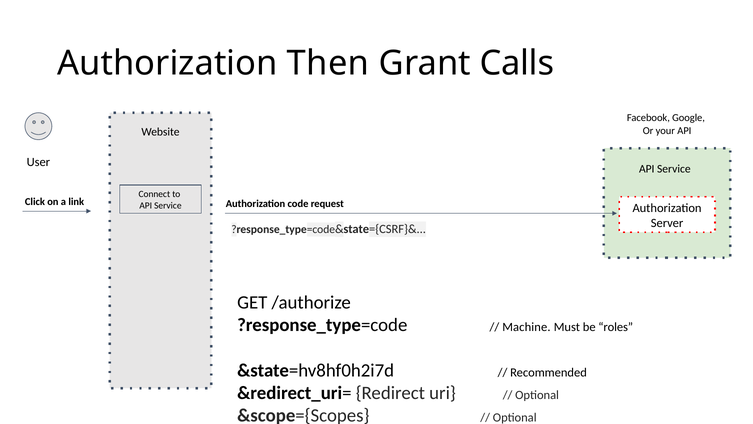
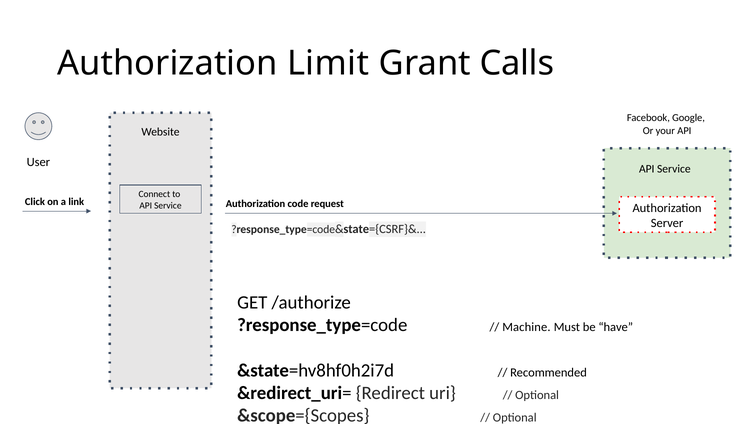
Then: Then -> Limit (328, 63)
roles: roles -> have (616, 327)
